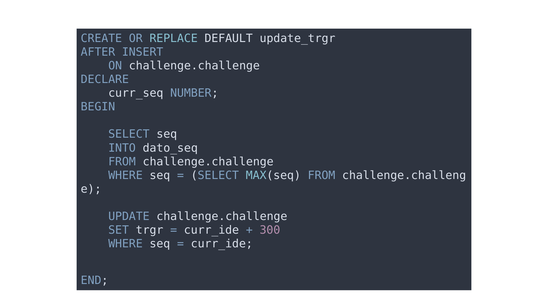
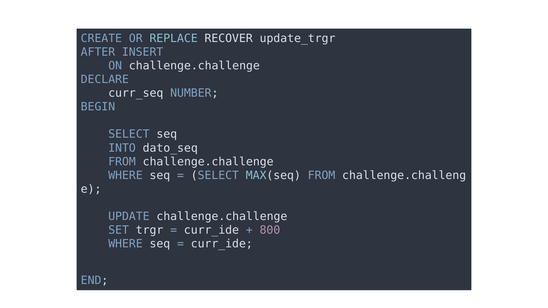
DEFAULT: DEFAULT -> RECOVER (229, 38)
300: 300 -> 800 (270, 230)
